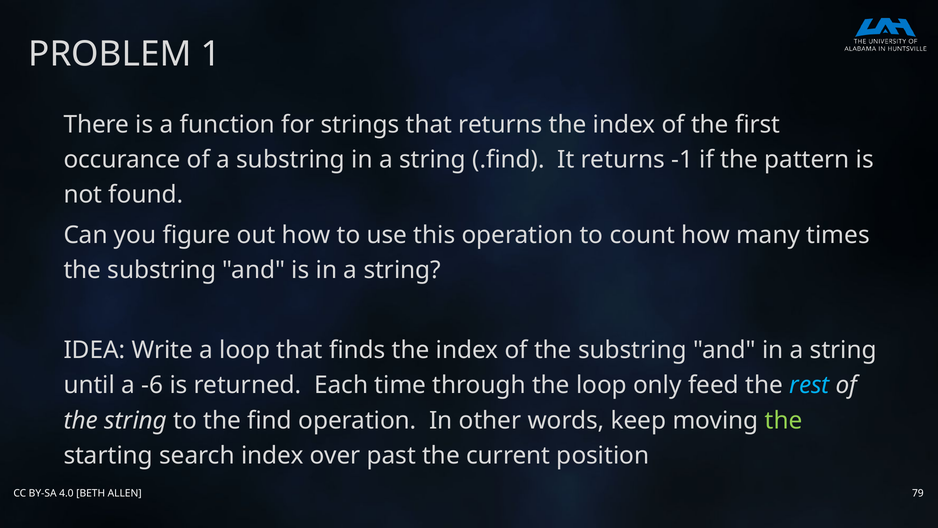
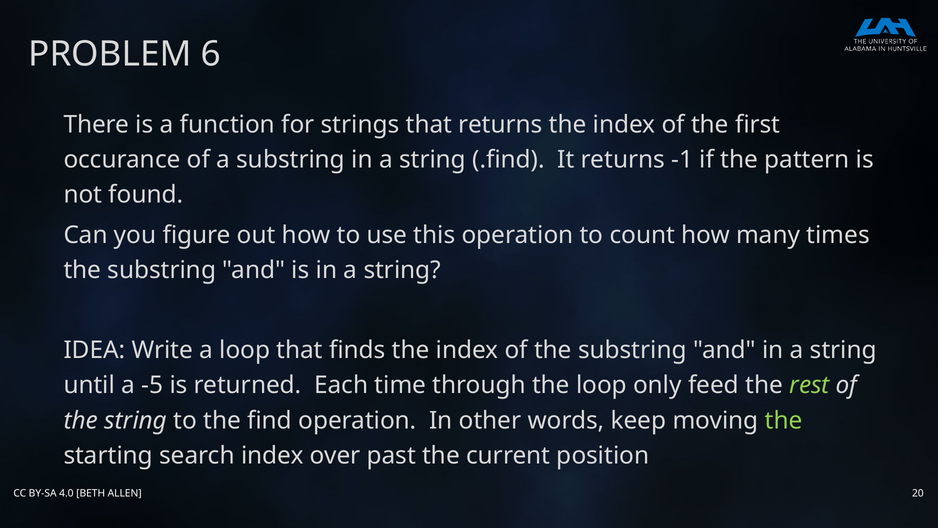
1: 1 -> 6 (211, 54)
-6: -6 -> -5 (152, 385)
rest colour: light blue -> light green (810, 385)
79: 79 -> 20 (918, 493)
